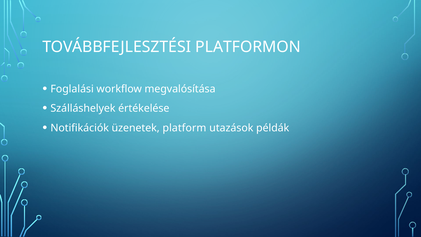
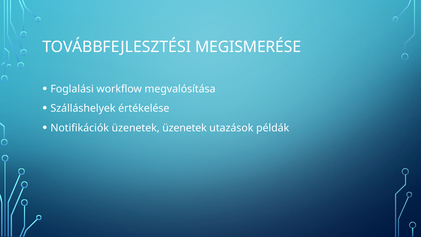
PLATFORMON: PLATFORMON -> MEGISMERÉSE (248, 47)
üzenetek platform: platform -> üzenetek (185, 128)
